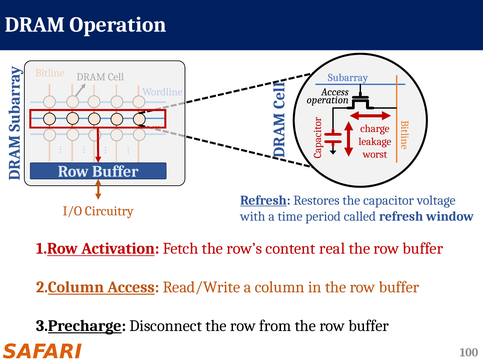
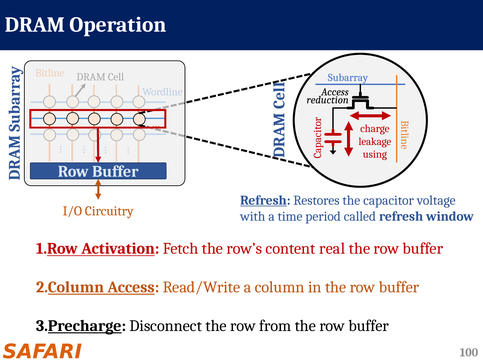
operation: operation -> reduction (328, 100)
worst: worst -> using (375, 154)
